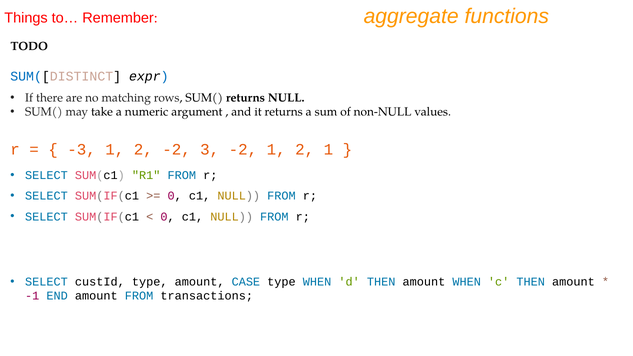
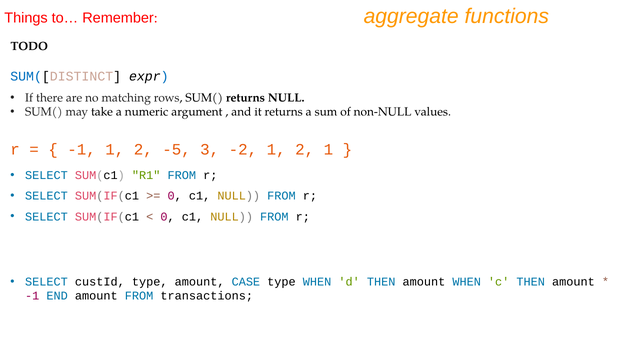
-3: -3 -> -1 (82, 150)
2 -2: -2 -> -5 (177, 150)
